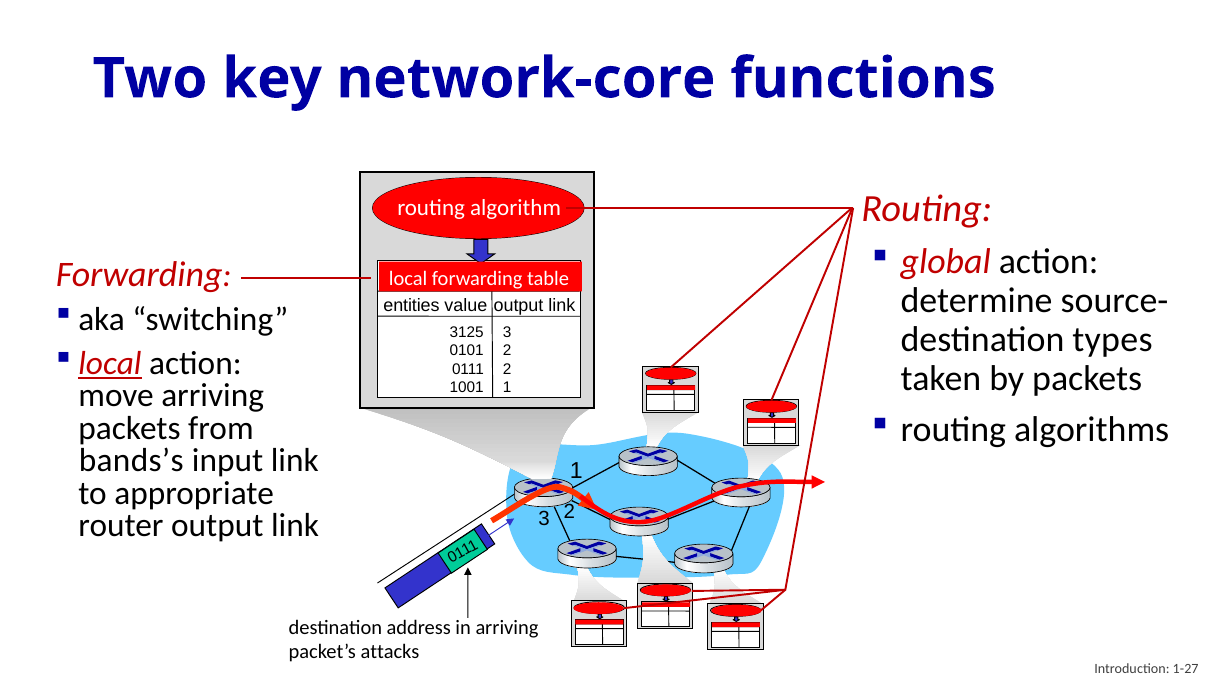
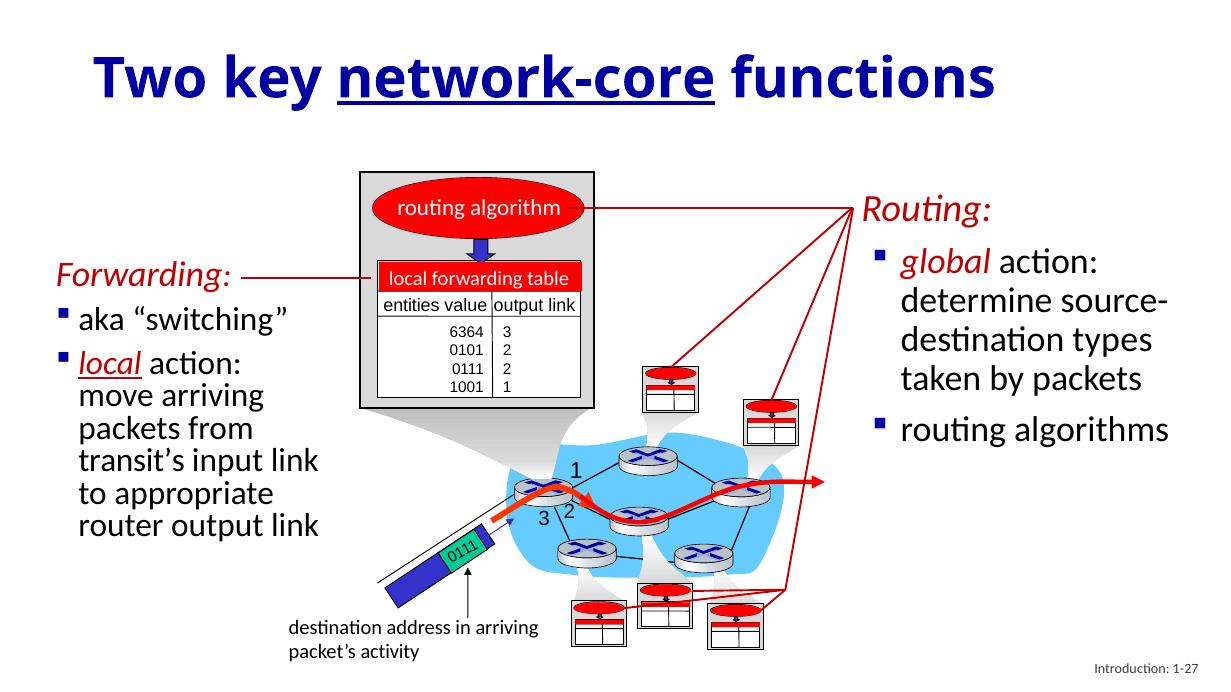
network-core underline: none -> present (526, 79)
3125: 3125 -> 6364 (467, 333)
bands’s: bands’s -> transit’s (132, 461)
attacks: attacks -> activity (390, 652)
